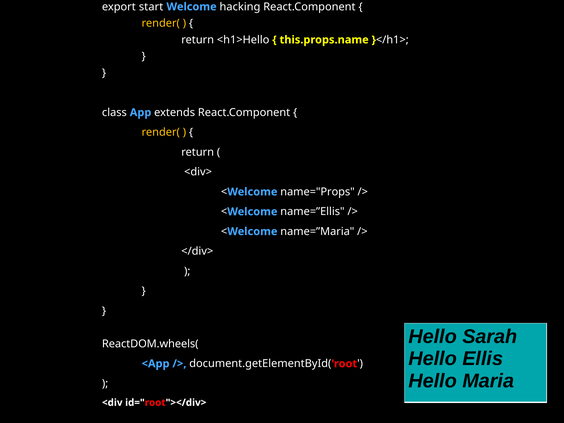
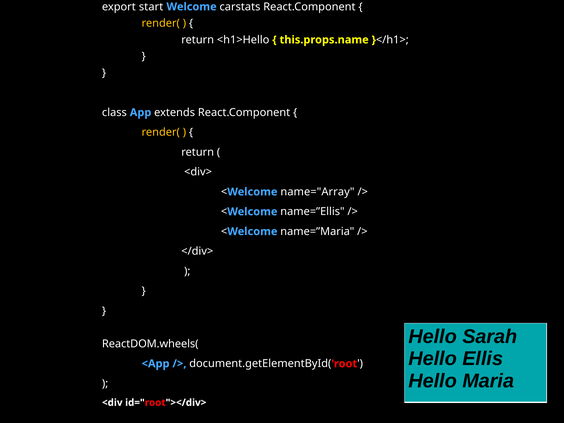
hacking: hacking -> carstats (240, 7)
name="Props: name="Props -> name="Array (317, 192)
